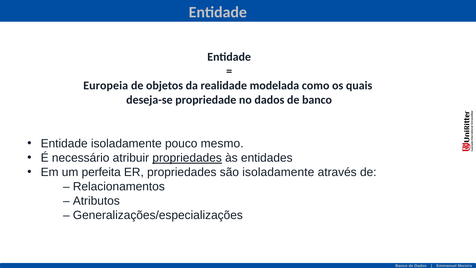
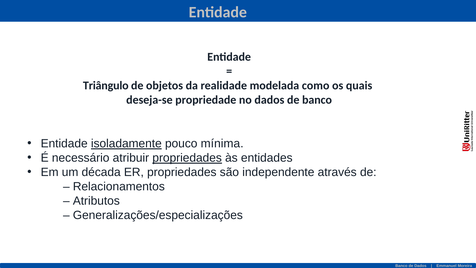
Europeia: Europeia -> Triângulo (106, 86)
isoladamente underline: none -> present (126, 144)
mesmo: mesmo -> mínima (222, 144)
perfeita: perfeita -> década (101, 172)
são isoladamente: isoladamente -> independente (278, 172)
